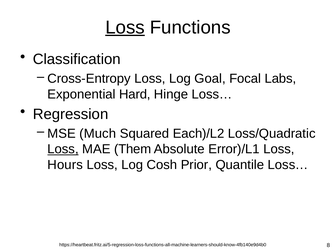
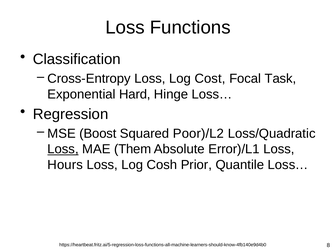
Loss underline: present -> none (125, 27)
Goal: Goal -> Cost (210, 79)
Labs: Labs -> Task (280, 79)
Much: Much -> Boost (98, 133)
Each)/L2: Each)/L2 -> Poor)/L2 (198, 133)
